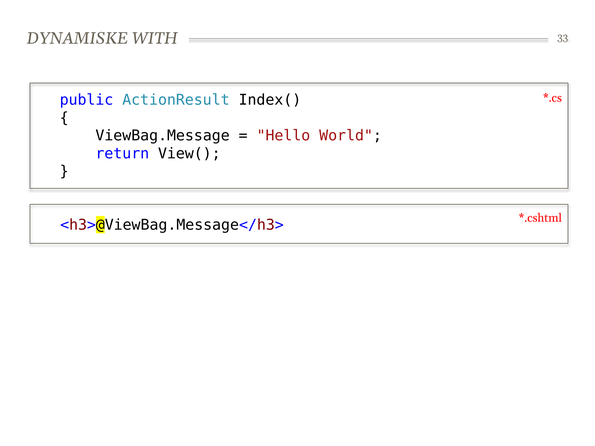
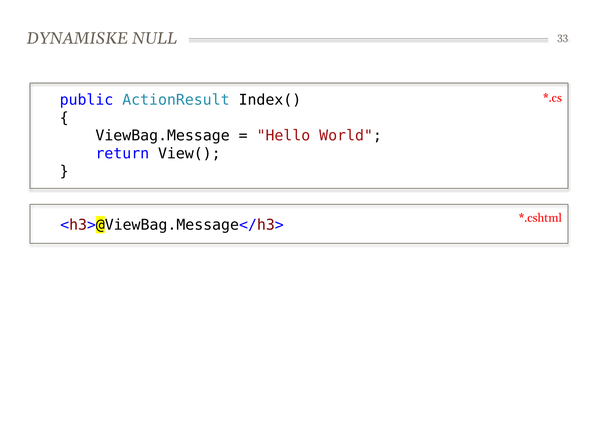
WITH: WITH -> NULL (155, 38)
